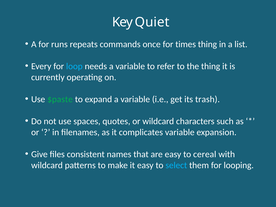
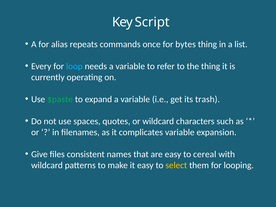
Quiet: Quiet -> Script (152, 22)
runs: runs -> alias (59, 44)
times: times -> bytes (186, 44)
select colour: light blue -> yellow (176, 165)
